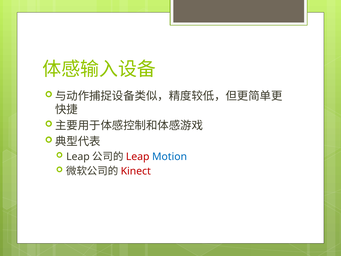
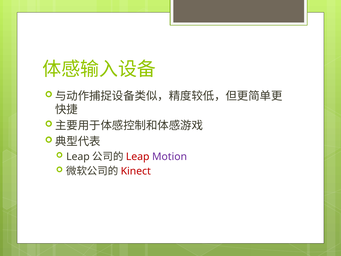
Motion colour: blue -> purple (170, 157)
